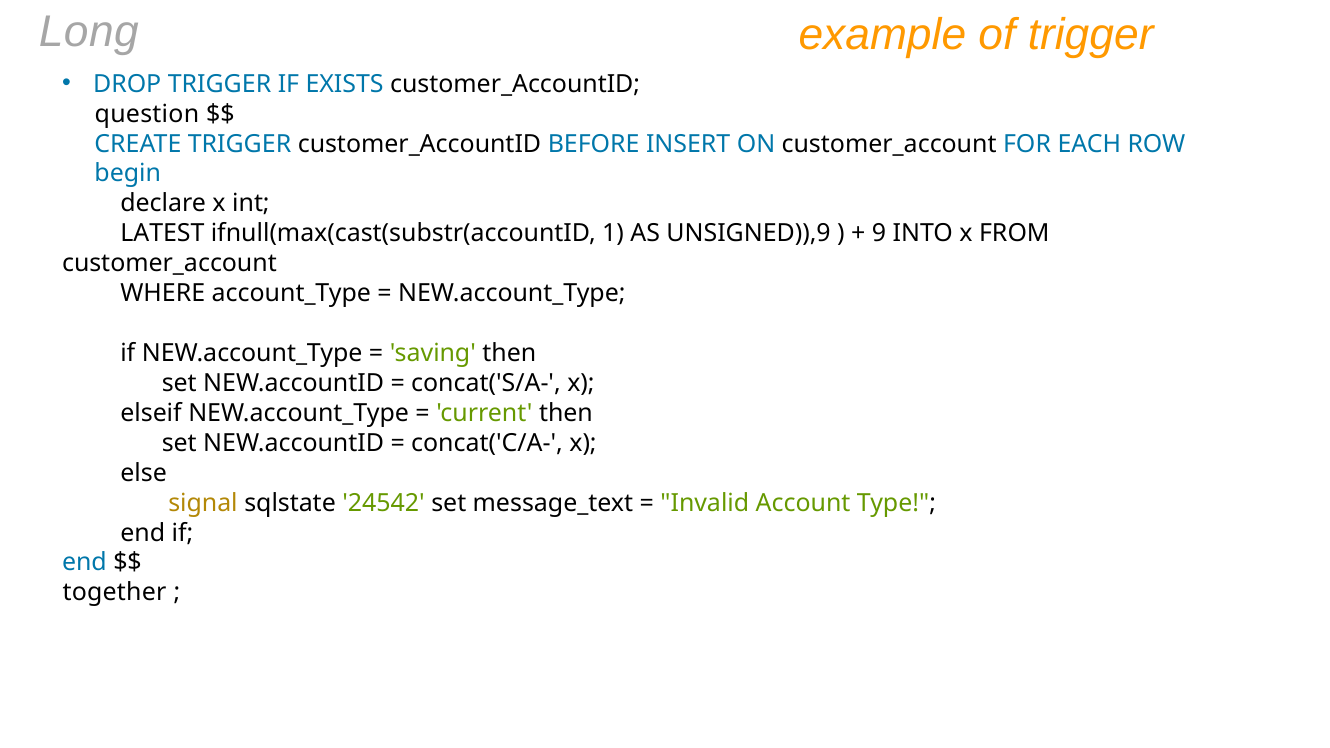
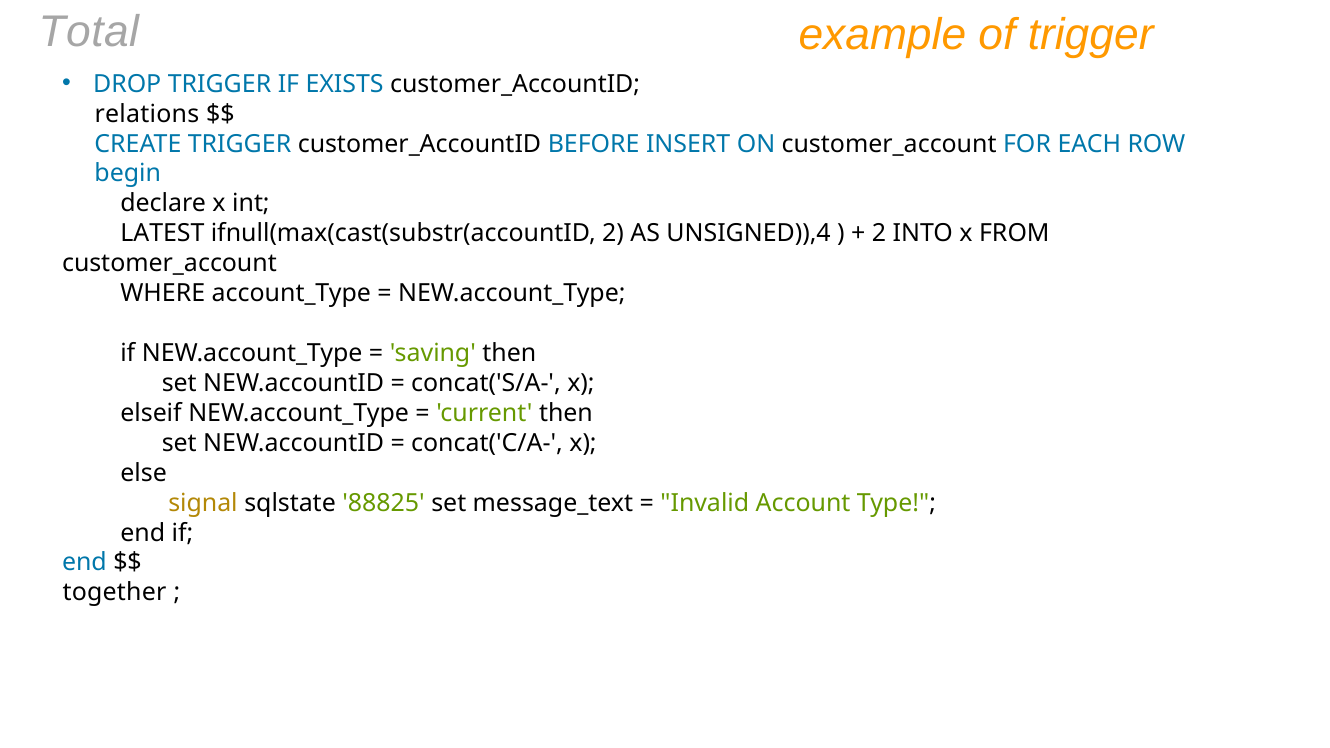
Long: Long -> Total (89, 32)
question: question -> relations (147, 114)
ifnull(max(cast(substr(accountID 1: 1 -> 2 (613, 234)
UNSIGNED)),9: UNSIGNED)),9 -> UNSIGNED)),4 (749, 234)
9: 9 -> 2 (879, 234)
24542: 24542 -> 88825 (384, 503)
